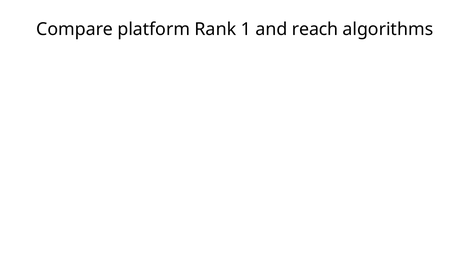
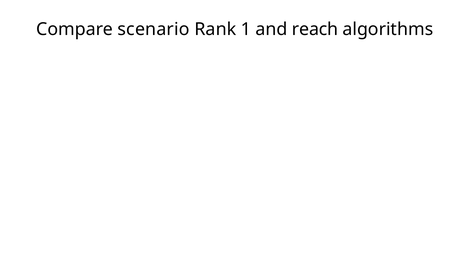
platform: platform -> scenario (154, 29)
